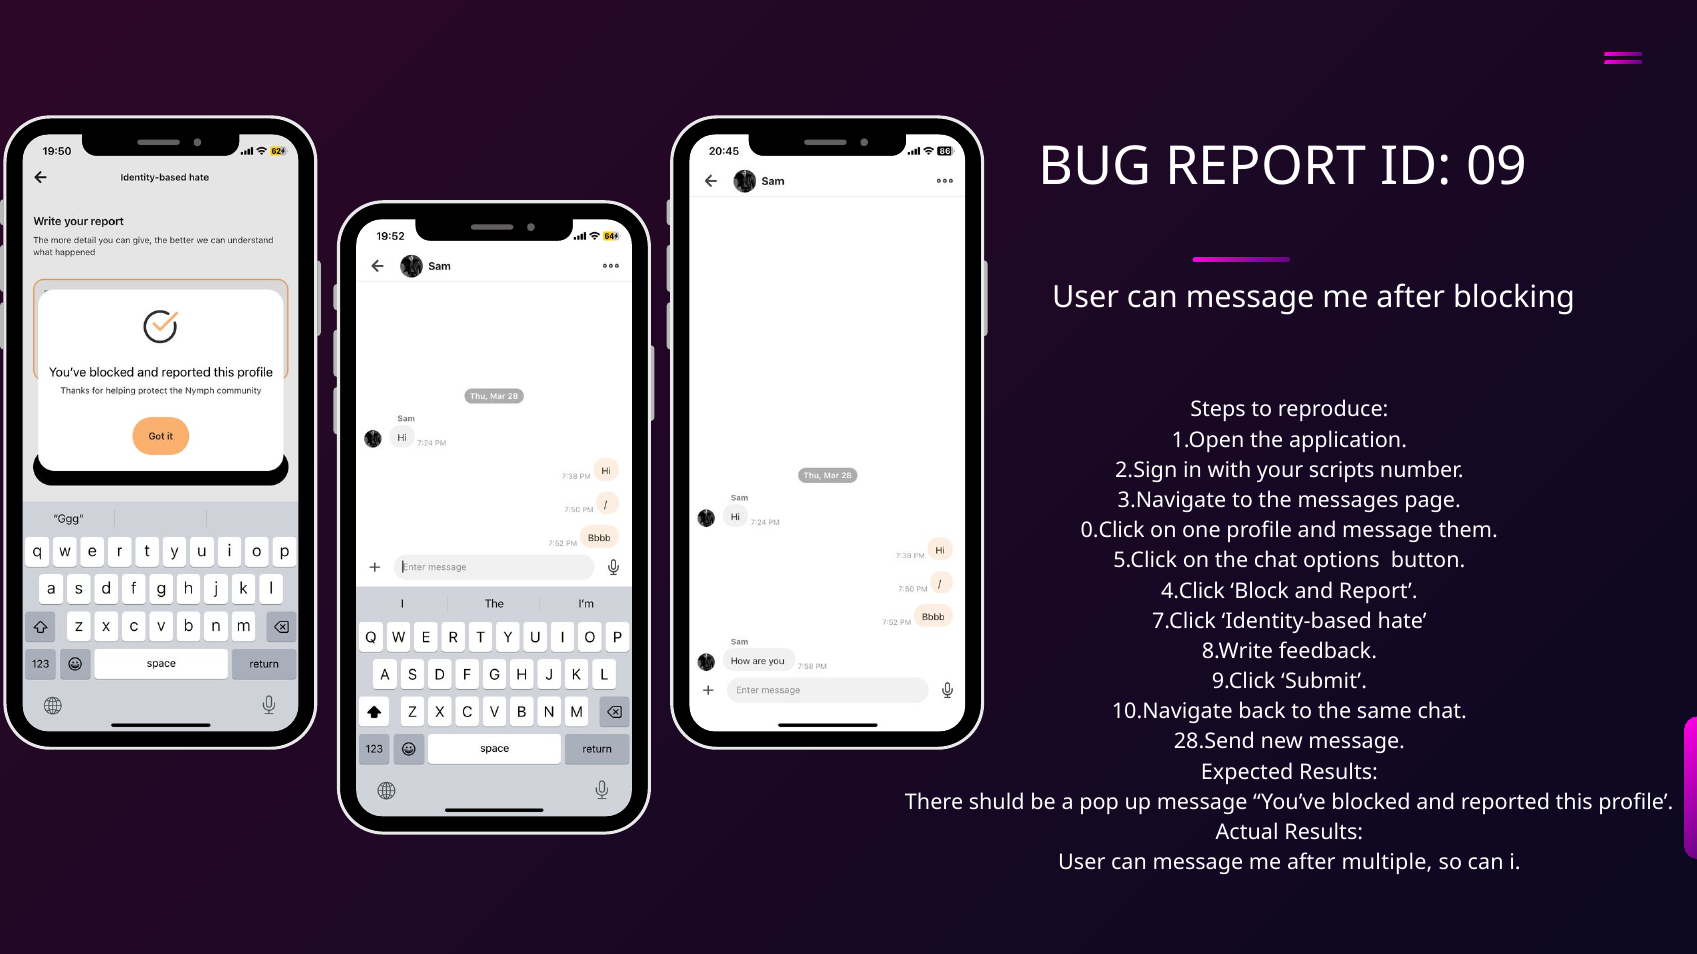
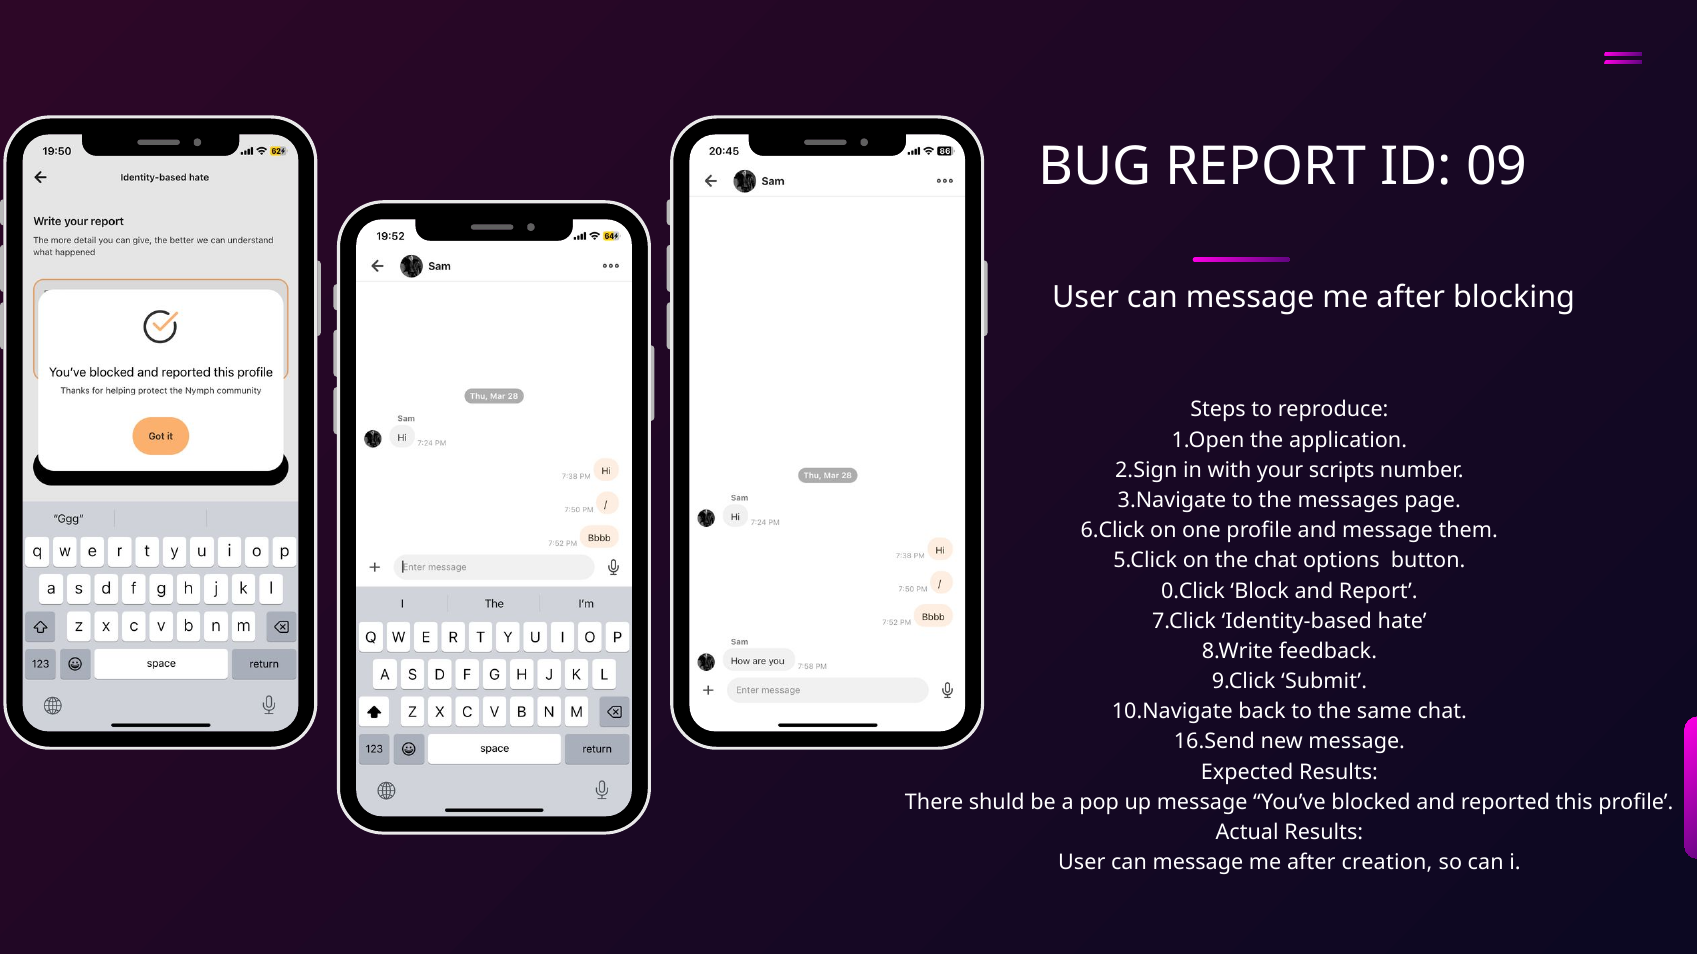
0.Click: 0.Click -> 6.Click (1113, 531)
4.Click: 4.Click -> 0.Click (1193, 591)
28.Send: 28.Send -> 16.Send (1214, 742)
multiple: multiple -> creation (1387, 863)
